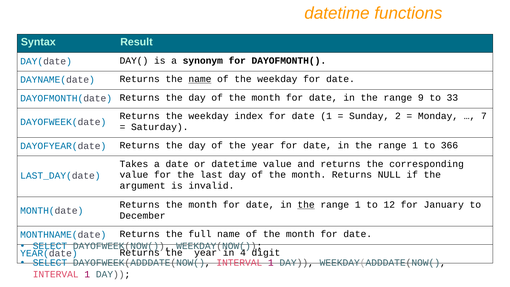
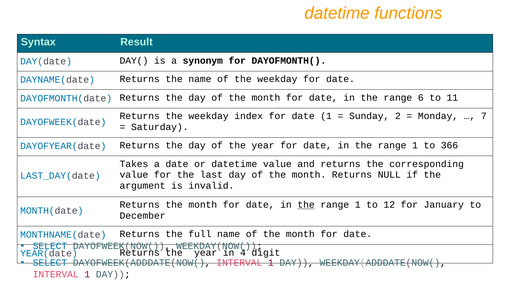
name underline: present -> none (200, 79)
9: 9 -> 6 (421, 98)
33: 33 -> 11 (452, 98)
